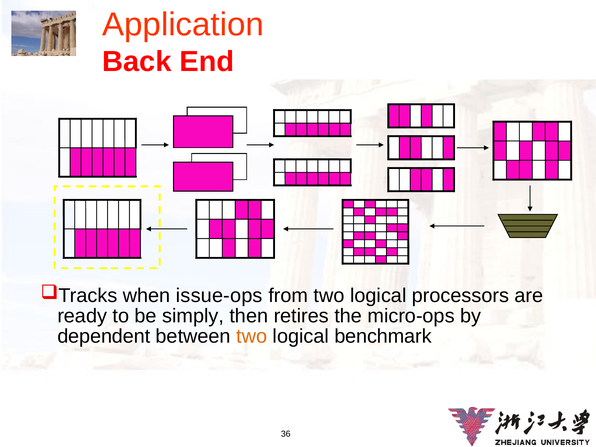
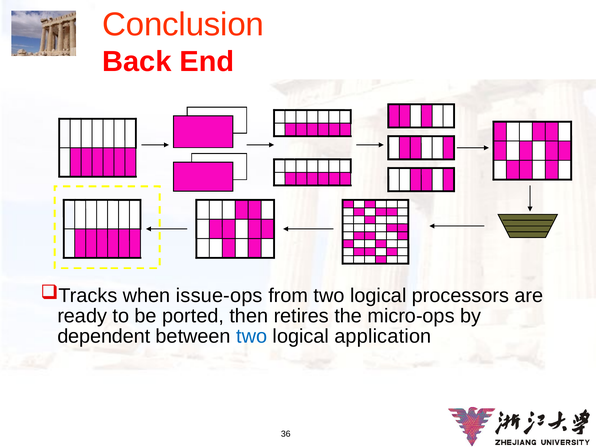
Application: Application -> Conclusion (183, 25)
simply: simply -> ported (193, 316)
two colour: orange -> blue (252, 336)
benchmark: benchmark -> application (383, 336)
